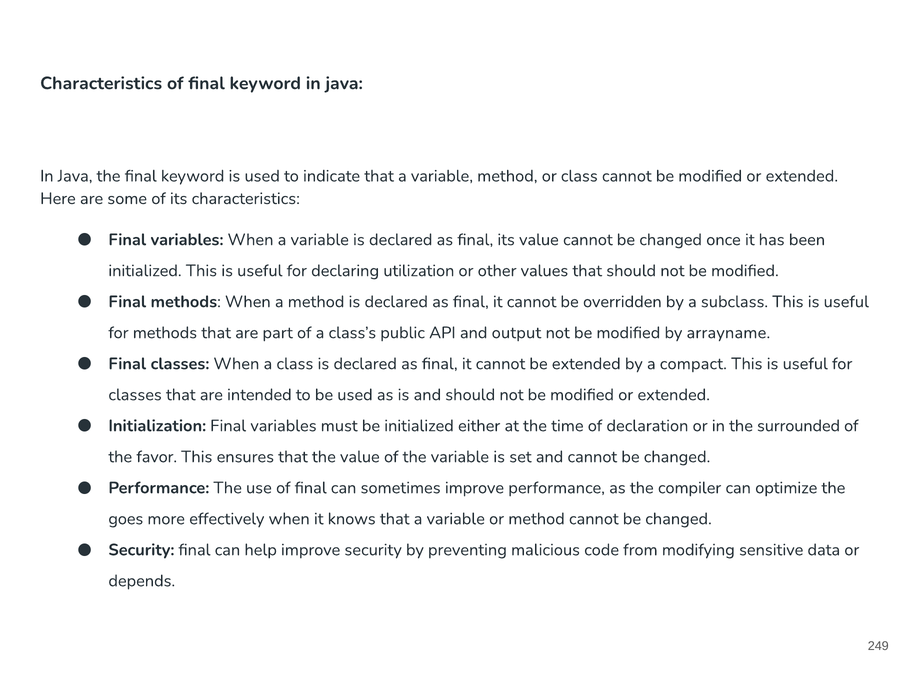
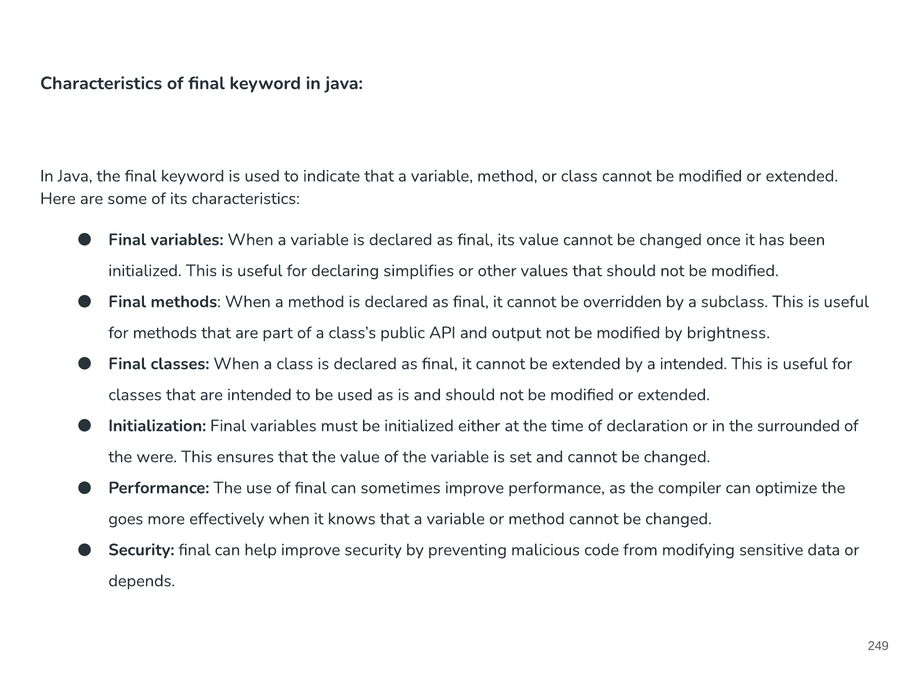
utilization: utilization -> simplifies (419, 271)
arrayname: arrayname -> brightness (728, 333)
a compact: compact -> intended (693, 364)
favor: favor -> were (157, 456)
